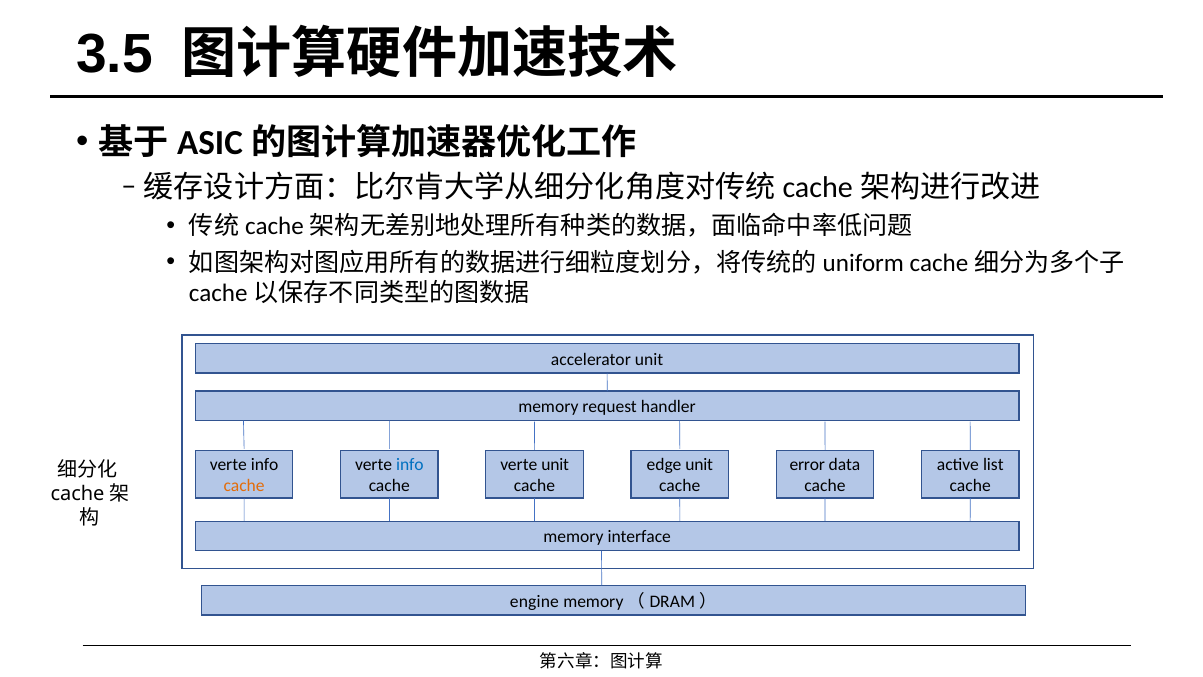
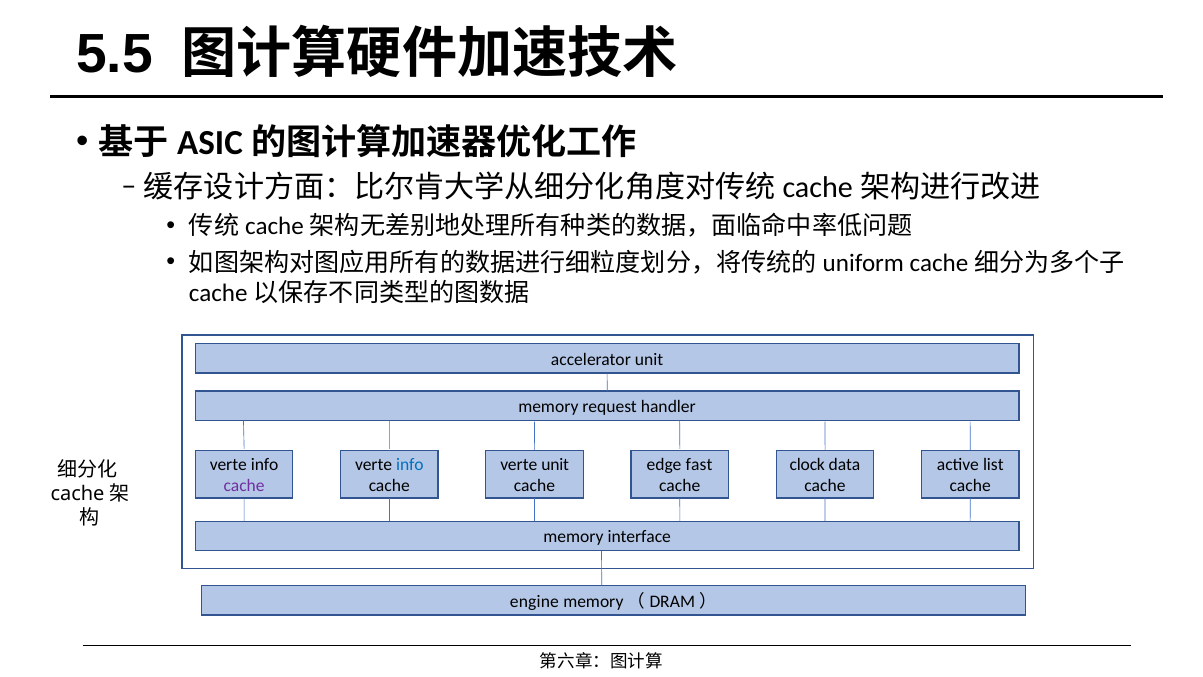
3.5: 3.5 -> 5.5 (114, 55)
edge unit: unit -> fast (699, 465)
error: error -> clock (807, 465)
cache colour: orange -> purple (244, 486)
